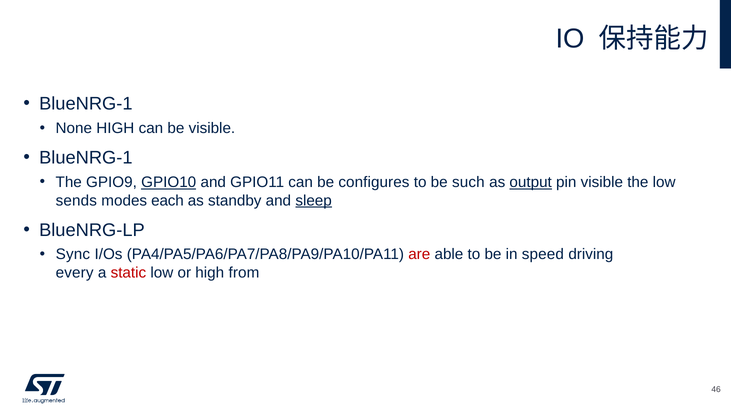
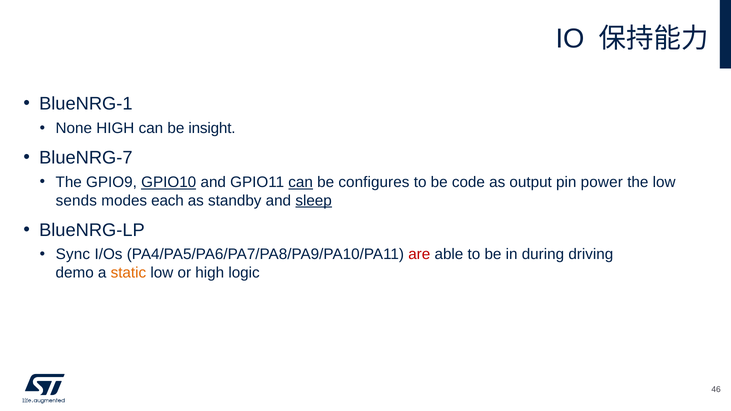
be visible: visible -> insight (212, 128)
BlueNRG-1: BlueNRG-1 -> BlueNRG-7 (86, 158)
can underline: none -> present (301, 182)
such: such -> code (468, 182)
output underline: present -> none (531, 182)
pin visible: visible -> power (602, 182)
speed: speed -> during (543, 255)
every: every -> demo (75, 273)
static colour: red -> orange (128, 273)
from: from -> logic (244, 273)
